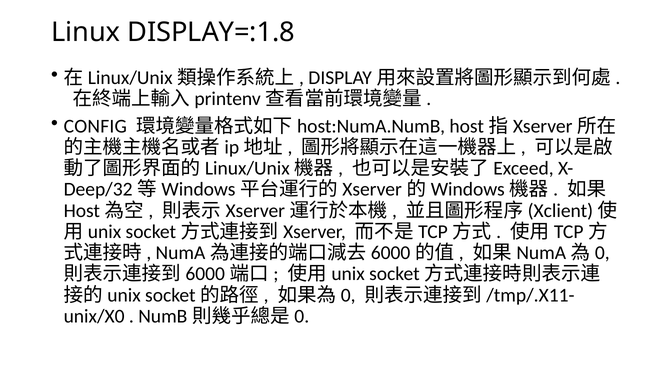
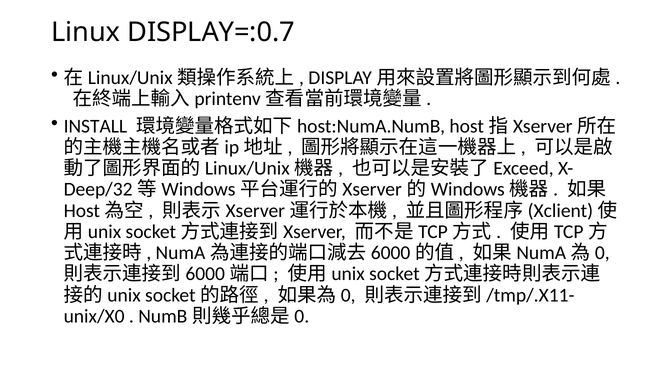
DISPLAY=:1.8: DISPLAY=:1.8 -> DISPLAY=:0.7 (211, 32)
CONFIG: CONFIG -> INSTALL (95, 126)
